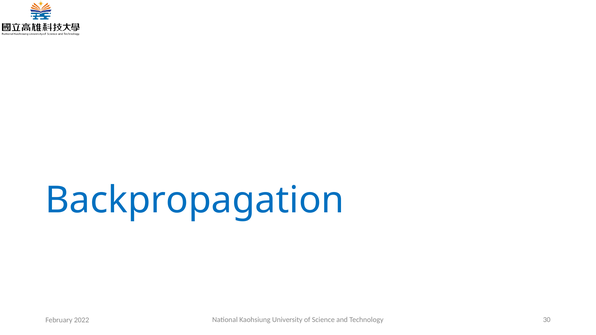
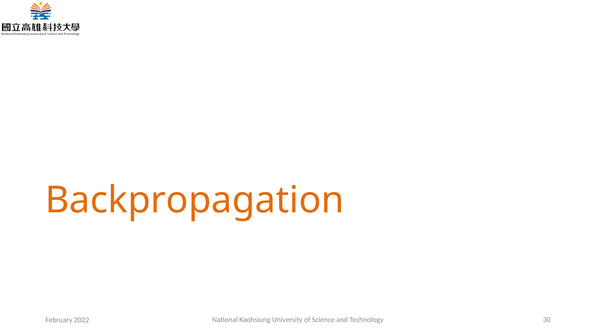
Backpropagation colour: blue -> orange (195, 200)
